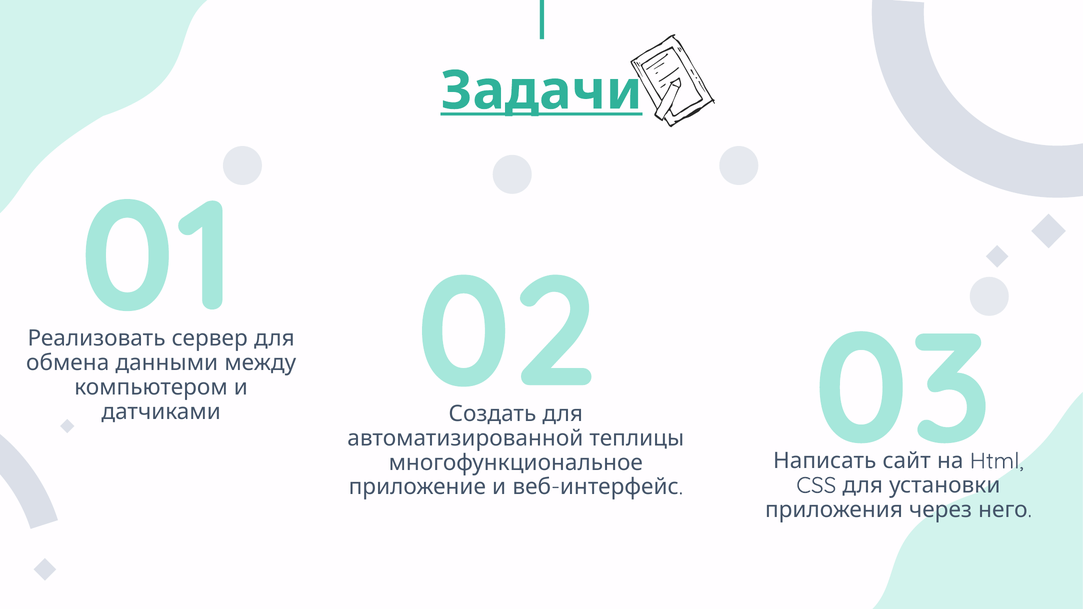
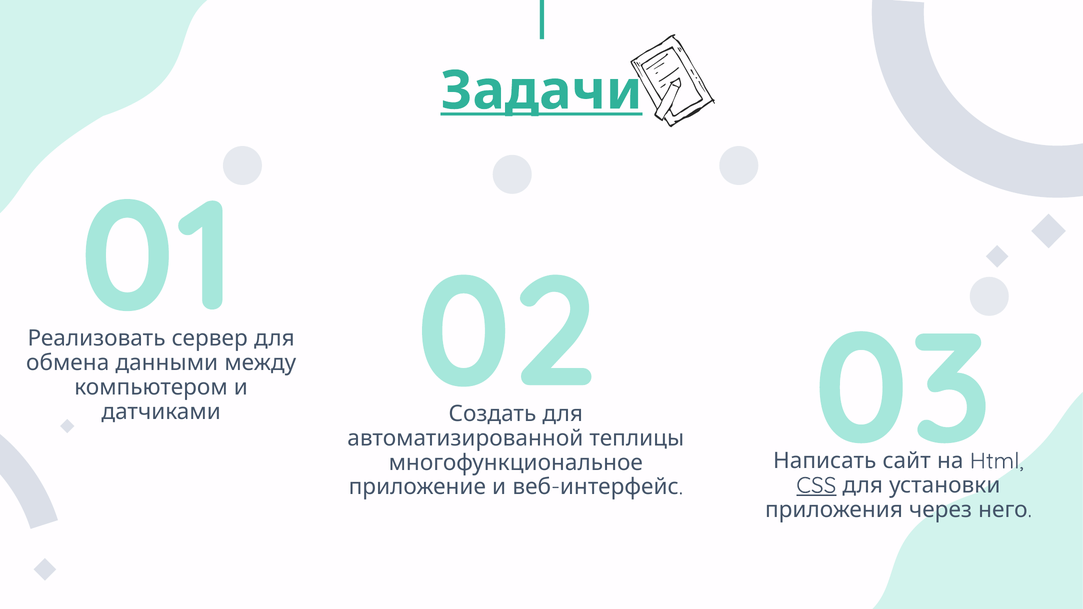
CSS underline: none -> present (816, 486)
